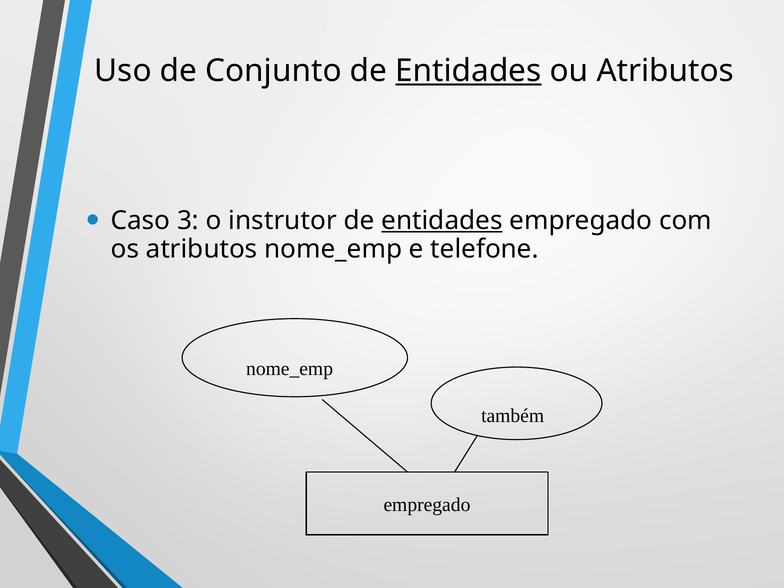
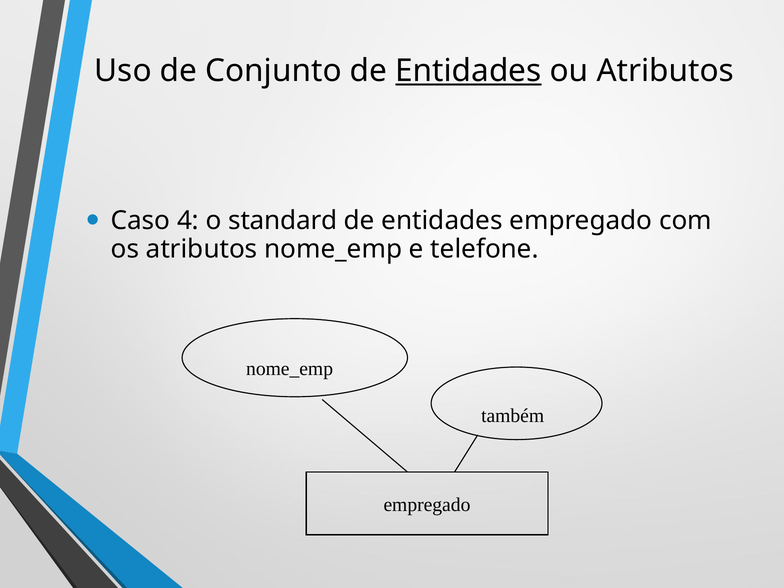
3: 3 -> 4 (188, 221)
instrutor: instrutor -> standard (283, 221)
entidades underline: present -> none (442, 221)
